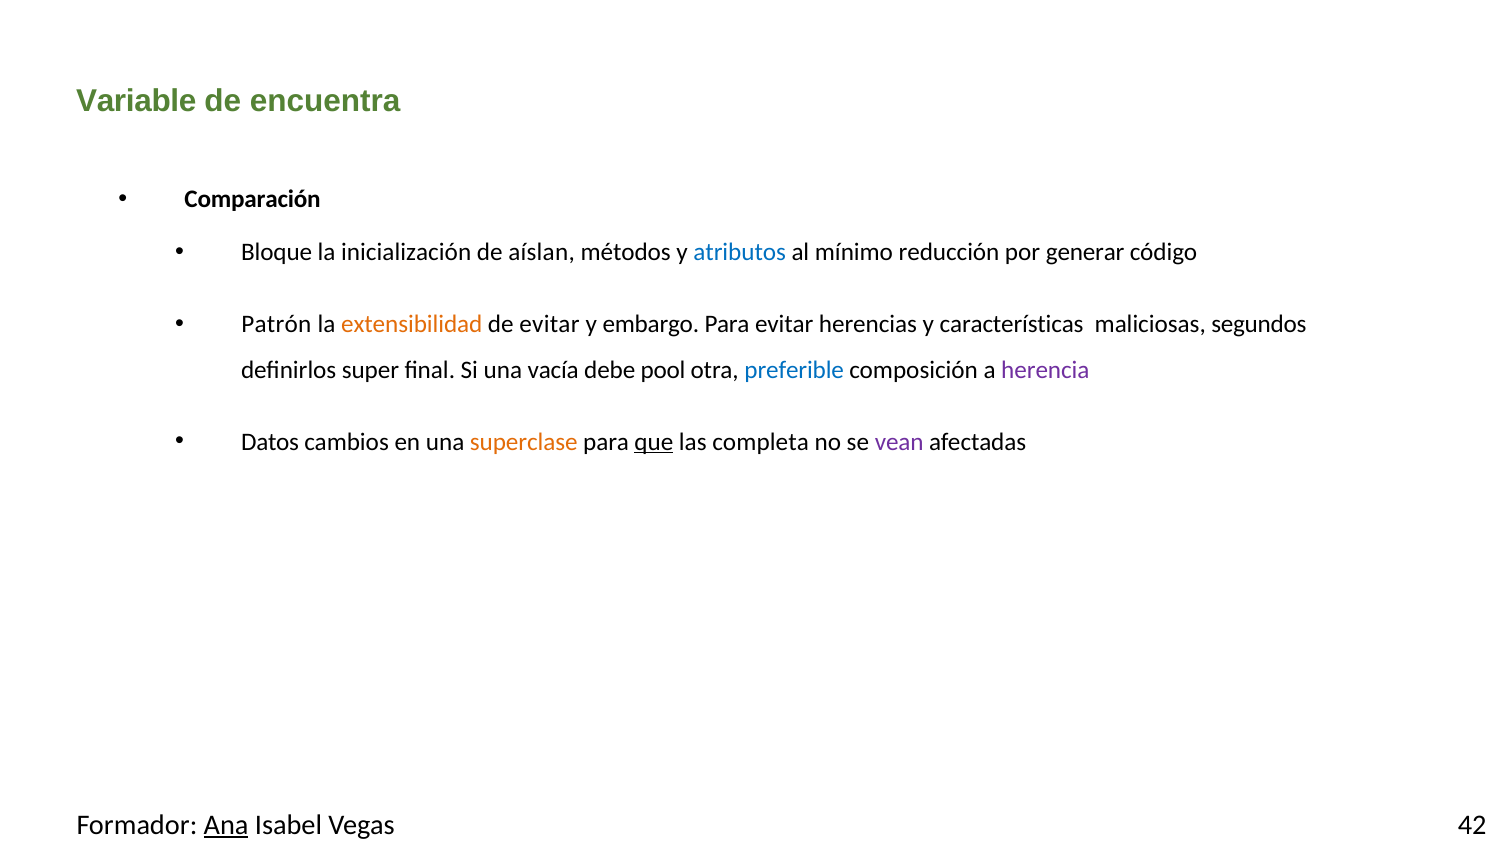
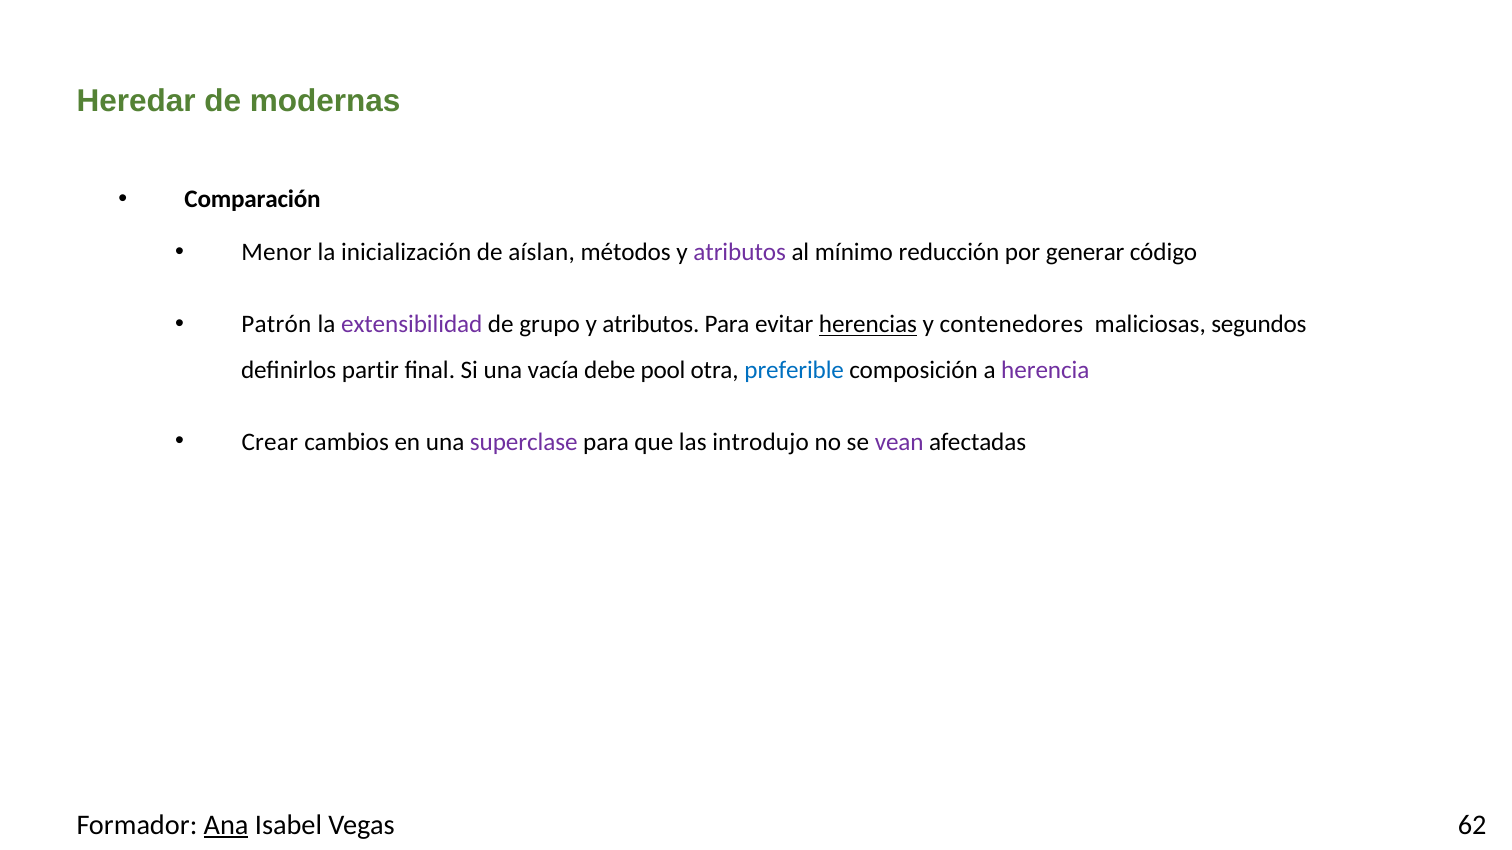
Variable: Variable -> Heredar (136, 101)
encuentra: encuentra -> modernas (325, 101)
Bloque: Bloque -> Menor (276, 253)
atributos colour: blue -> purple (740, 253)
extensibilidad colour: orange -> purple (412, 325)
de evitar: evitar -> grupo (550, 325)
embargo: embargo -> atributos (651, 325)
herencias underline: none -> present (868, 325)
características: características -> contenedores (1011, 325)
super: super -> partir (370, 370)
Datos: Datos -> Crear (270, 442)
superclase colour: orange -> purple (524, 442)
que underline: present -> none (654, 442)
completa: completa -> introdujo (761, 442)
42: 42 -> 62 (1472, 825)
